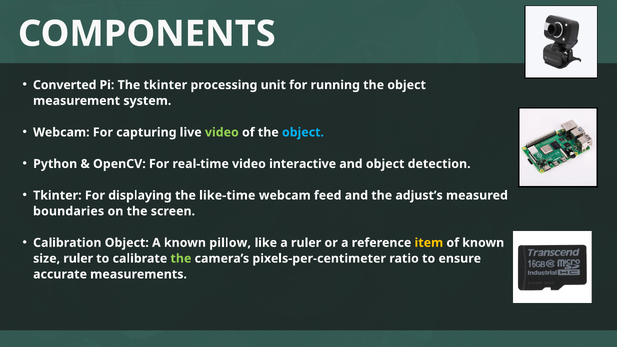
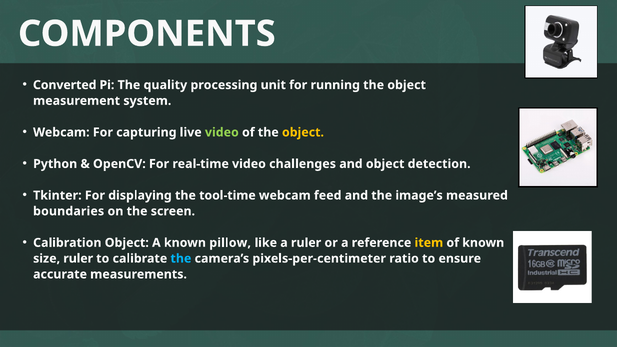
The tkinter: tkinter -> quality (165, 85)
object colour: light blue -> yellow (303, 132)
interactive: interactive -> challenges (303, 164)
like-time: like-time -> tool-time (227, 195)
adjust’s: adjust’s -> image’s (419, 195)
the colour: light green -> light blue (181, 259)
